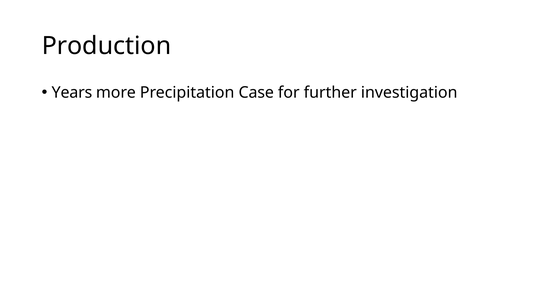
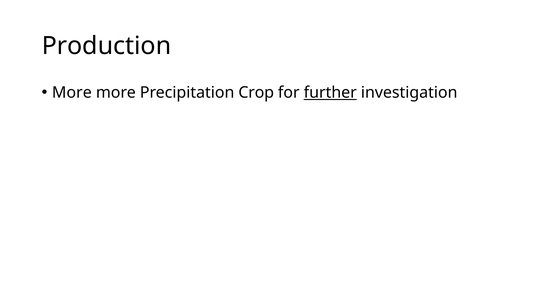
Years: Years -> More (72, 92)
Case: Case -> Crop (256, 92)
further underline: none -> present (330, 92)
